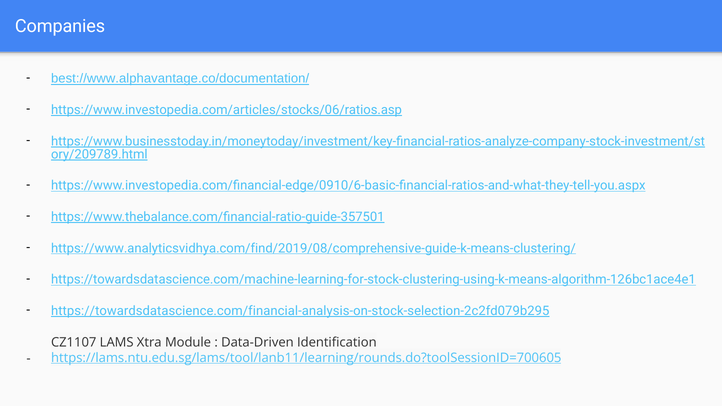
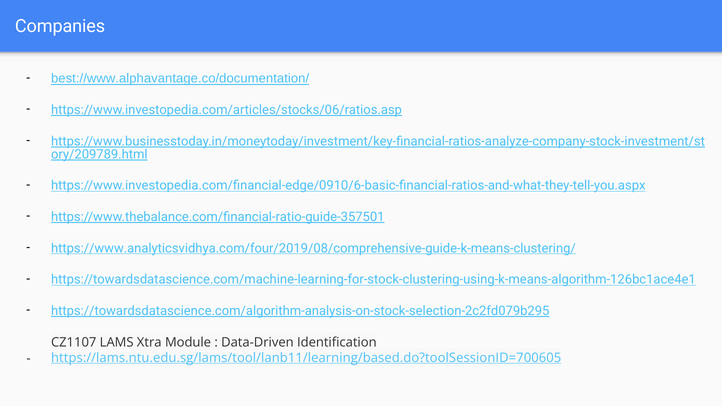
https://www.analyticsvidhya.com/find/2019/08/comprehensive-guide-k-means-clustering/: https://www.analyticsvidhya.com/find/2019/08/comprehensive-guide-k-means-clustering/ -> https://www.analyticsvidhya.com/four/2019/08/comprehensive-guide-k-means-clustering/ (313, 248)
https://towardsdatascience.com/financial-analysis-on-stock-selection-2c2fd079b295: https://towardsdatascience.com/financial-analysis-on-stock-selection-2c2fd079b295 -> https://towardsdatascience.com/algorithm-analysis-on-stock-selection-2c2fd079b295 (300, 311)
https://lams.ntu.edu.sg/lams/tool/lanb11/learning/rounds.do?toolSessionID=700605: https://lams.ntu.edu.sg/lams/tool/lanb11/learning/rounds.do?toolSessionID=700605 -> https://lams.ntu.edu.sg/lams/tool/lanb11/learning/based.do?toolSessionID=700605 (306, 358)
